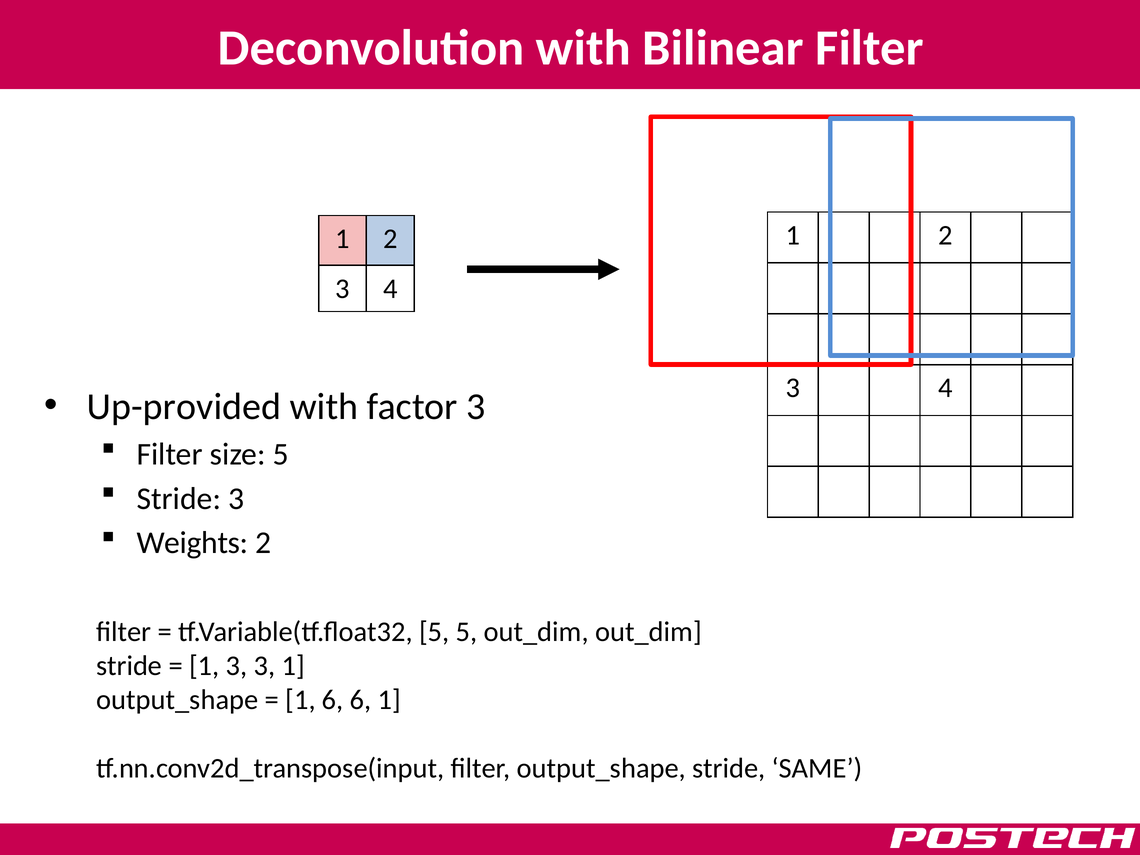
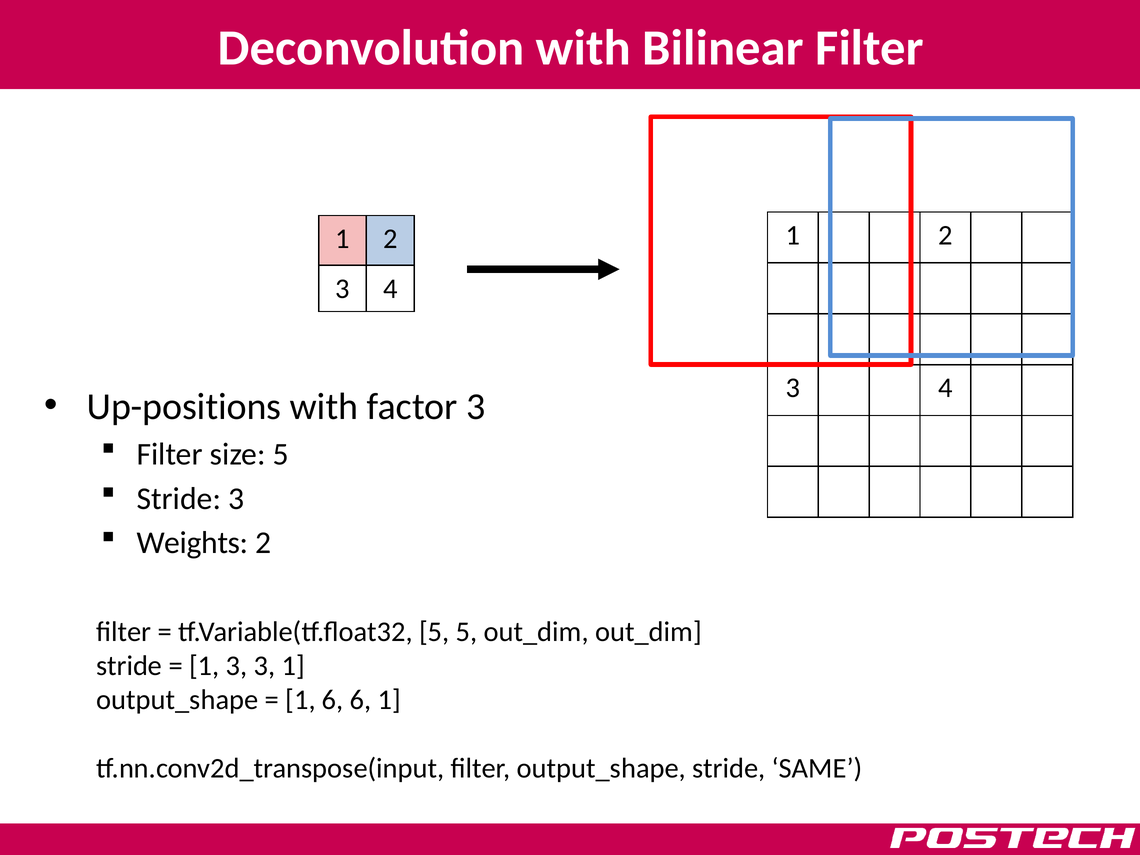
Up-provided: Up-provided -> Up-positions (184, 407)
